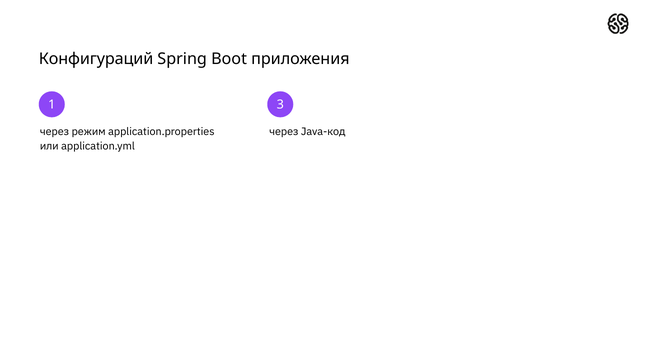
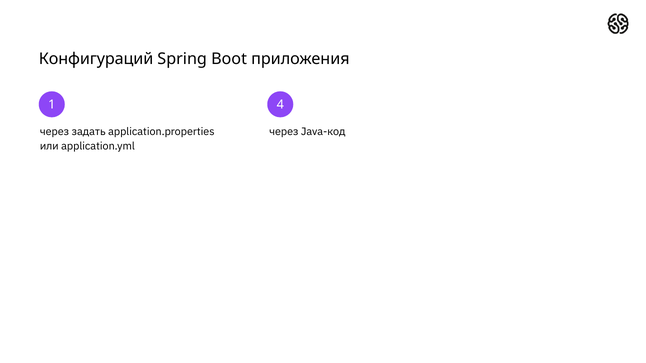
3: 3 -> 4 (280, 105)
режим: режим -> задать (89, 132)
